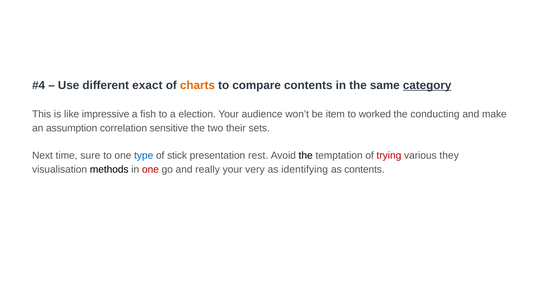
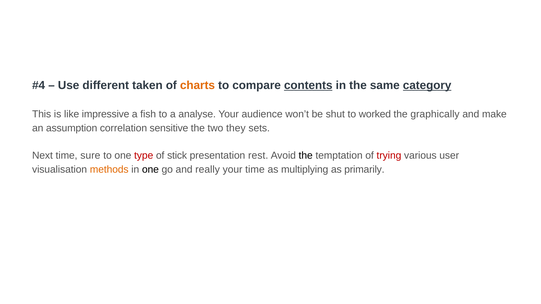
exact: exact -> taken (147, 86)
contents underline: none -> present (308, 86)
election: election -> analyse (197, 114)
item: item -> shut (335, 114)
conducting: conducting -> graphically (435, 114)
their: their -> they (236, 128)
type colour: blue -> red (144, 156)
they: they -> user (449, 156)
methods colour: black -> orange (109, 170)
one colour: red -> black (150, 170)
your very: very -> time (255, 170)
identifying: identifying -> multiplying (305, 170)
as contents: contents -> primarily (364, 170)
